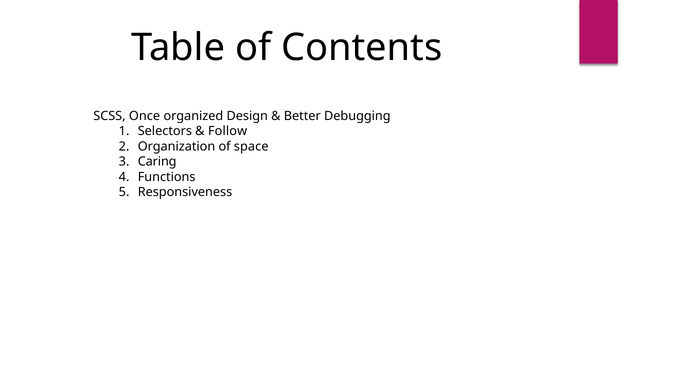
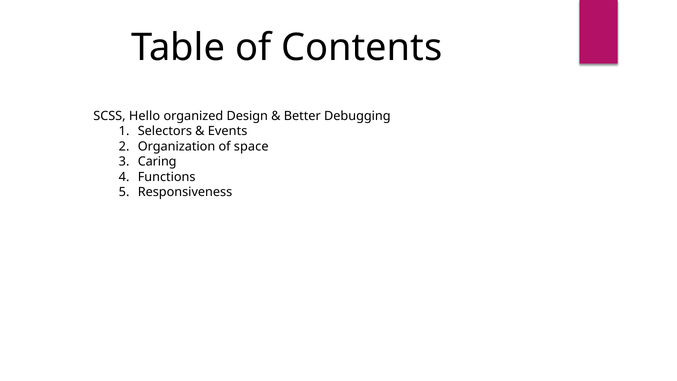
Once: Once -> Hello (145, 116)
Follow: Follow -> Events (228, 131)
